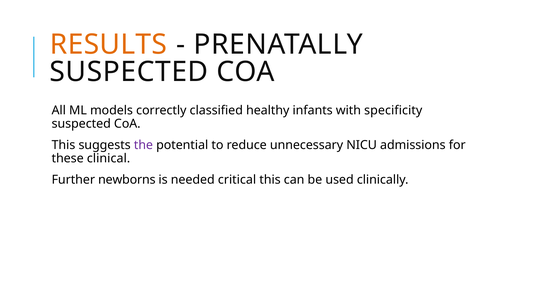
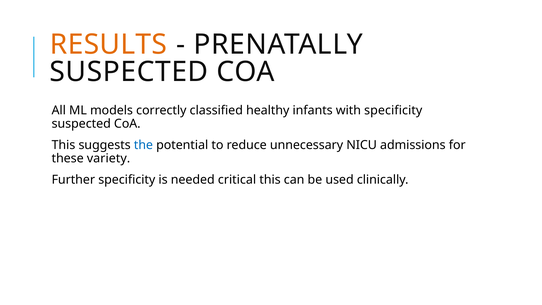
the colour: purple -> blue (143, 145)
clinical: clinical -> variety (109, 158)
Further newborns: newborns -> specificity (127, 180)
